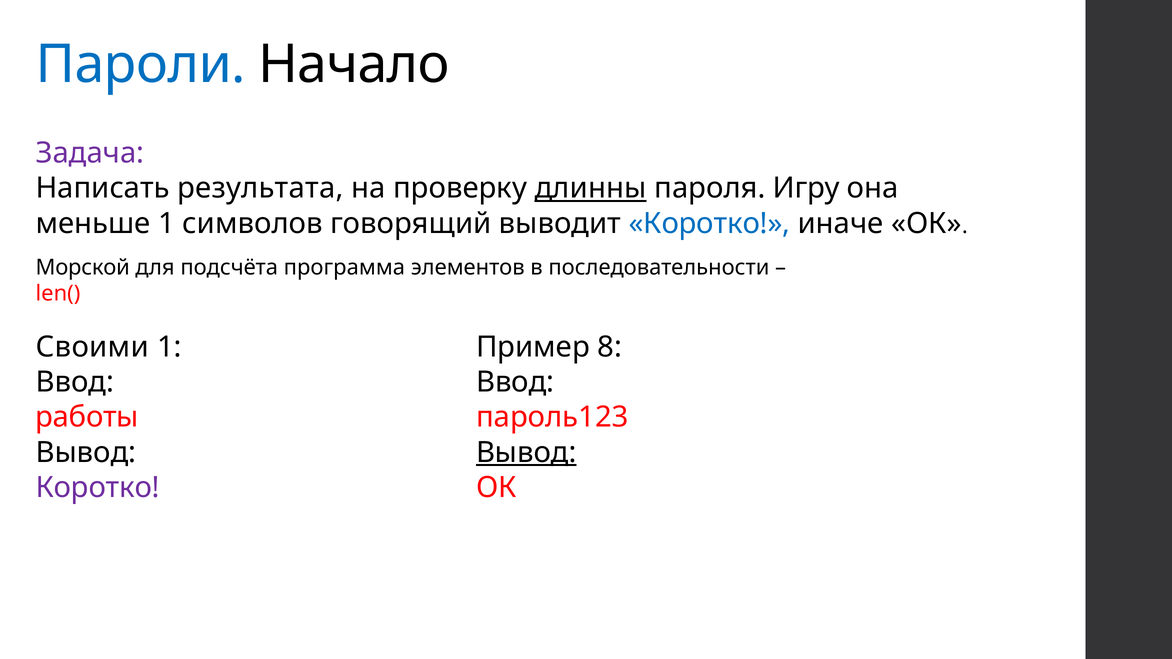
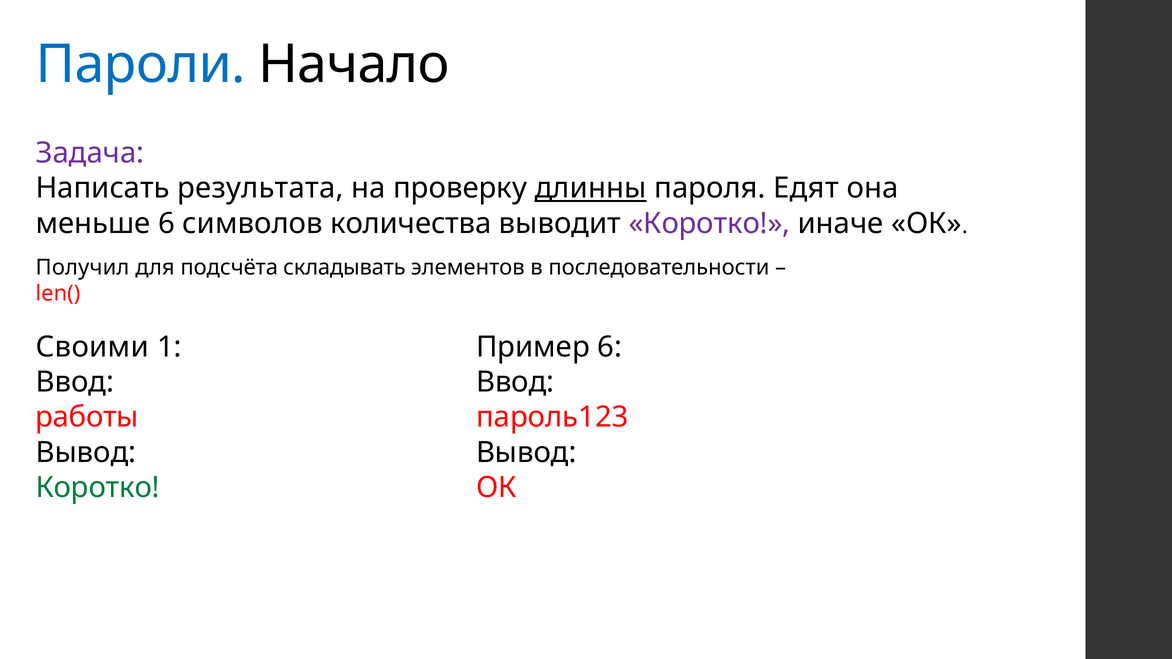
Игру: Игру -> Едят (806, 188)
меньше 1: 1 -> 6 (166, 224)
говорящий: говорящий -> количества (411, 224)
Коротко colour: blue -> purple (709, 224)
Морской: Морской -> Получил (82, 267)
программа: программа -> складывать (344, 267)
Пример 8: 8 -> 6 (610, 347)
Вывод underline: present -> none (526, 453)
Коротко colour: purple -> green (98, 488)
